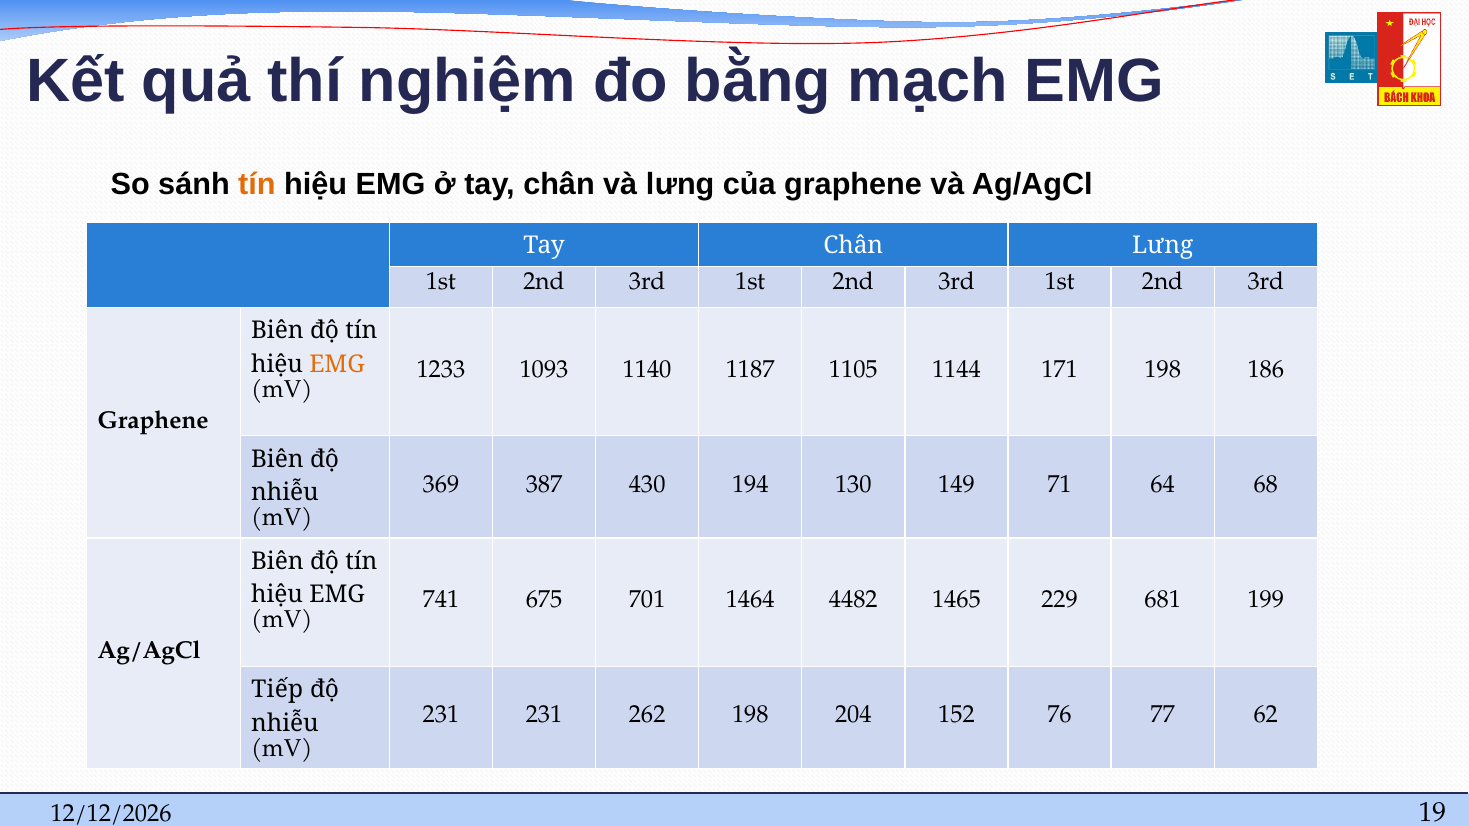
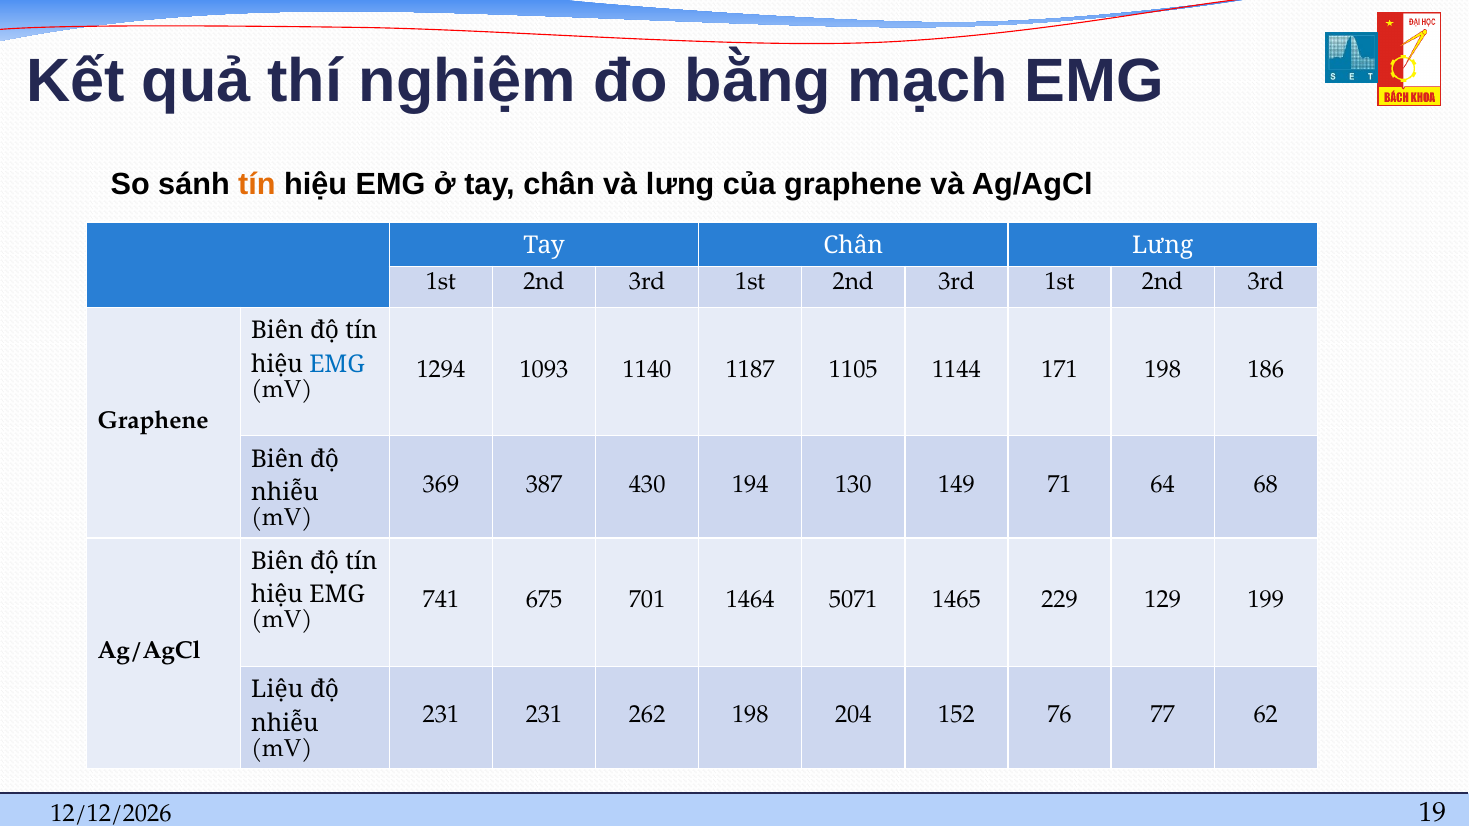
EMG colour: orange -> blue (337, 364)
1233: 1233 -> 1294 (441, 369)
4482: 4482 -> 5071 (853, 600)
681: 681 -> 129 (1163, 600)
Tiếp: Tiếp -> Liệu (277, 690)
